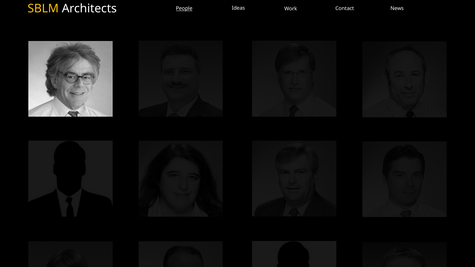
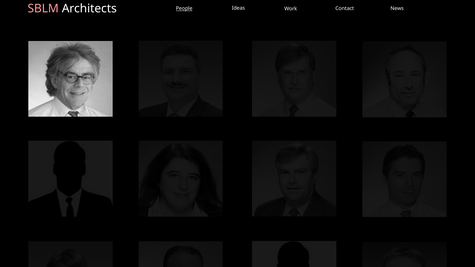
SBLM colour: yellow -> pink (43, 9)
